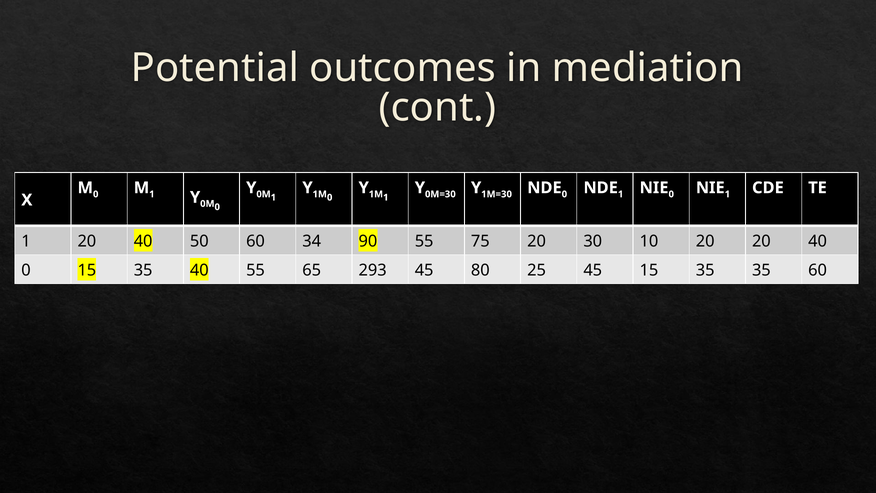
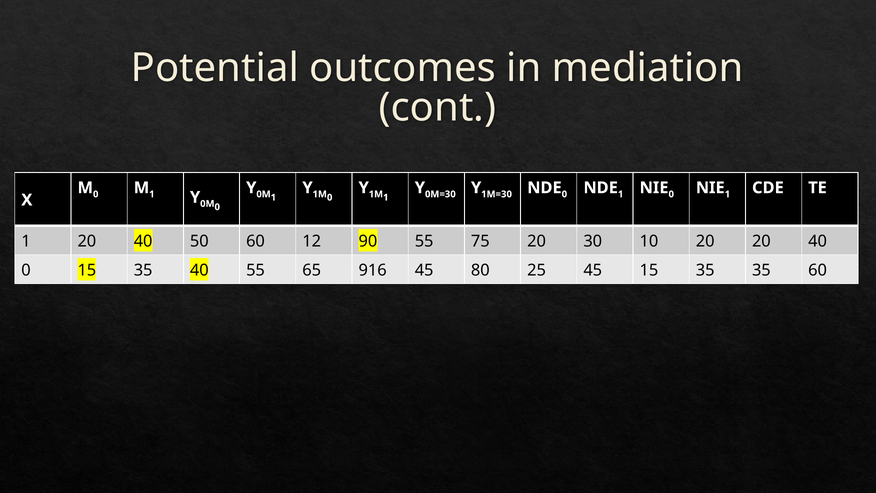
34: 34 -> 12 (312, 241)
293: 293 -> 916 (373, 270)
